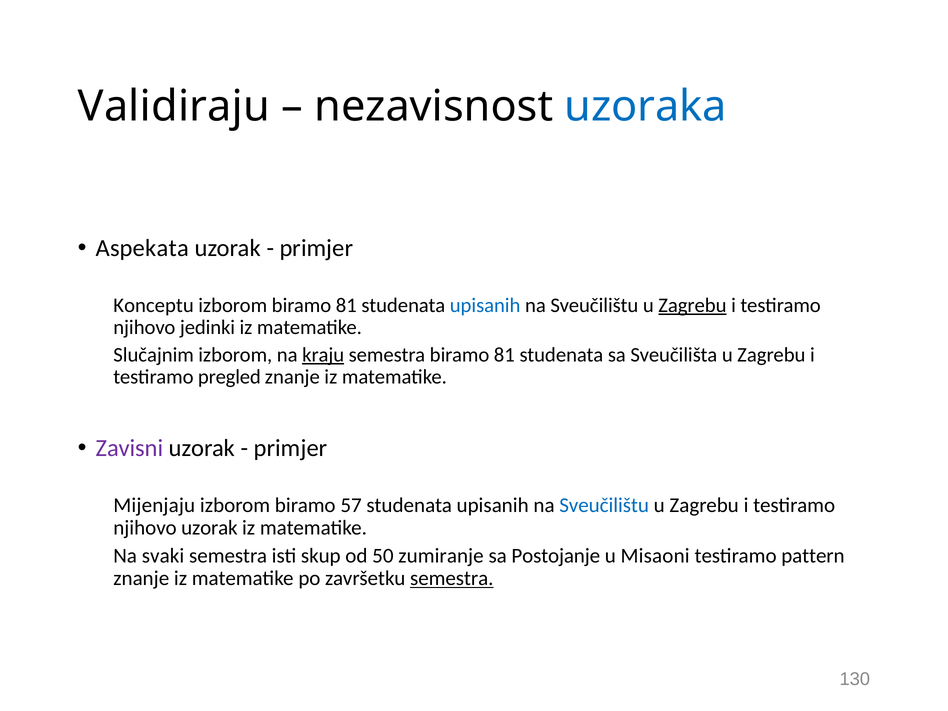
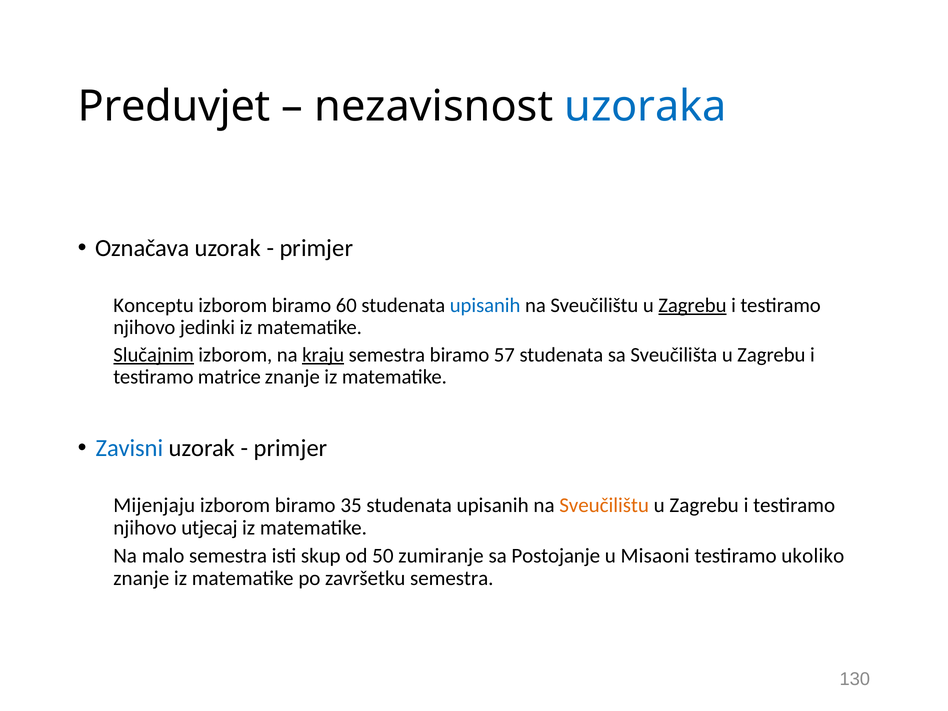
Validiraju: Validiraju -> Preduvjet (174, 106)
Aspekata: Aspekata -> Označava (142, 248)
izborom biramo 81: 81 -> 60 (346, 305)
Slučajnim underline: none -> present (154, 355)
semestra biramo 81: 81 -> 57 (504, 355)
pregled: pregled -> matrice (229, 377)
Zavisni colour: purple -> blue (130, 448)
57: 57 -> 35 (351, 505)
Sveučilištu colour: blue -> orange (604, 505)
njihovo uzorak: uzorak -> utjecaj (209, 528)
svaki: svaki -> malo (163, 556)
pattern: pattern -> ukoliko (813, 556)
semestra underline: present -> none (452, 578)
